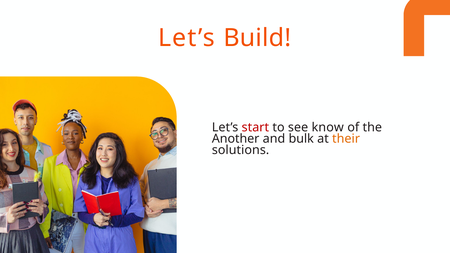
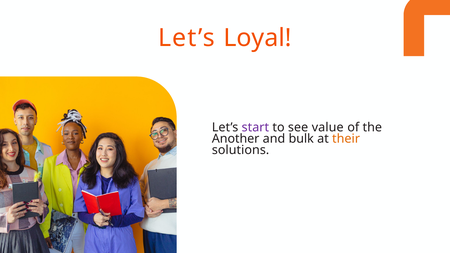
Build: Build -> Loyal (257, 38)
start colour: red -> purple (255, 128)
know: know -> value (328, 128)
